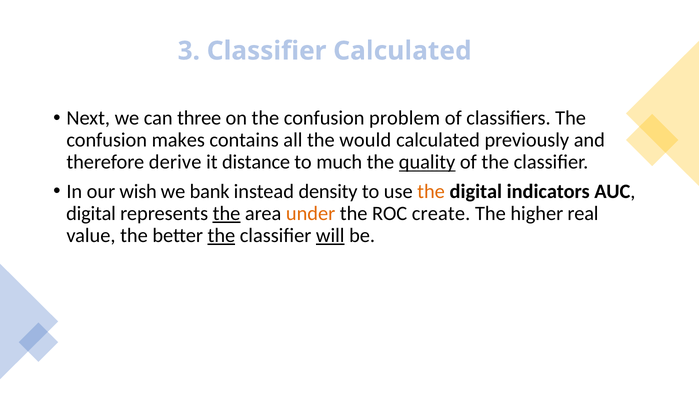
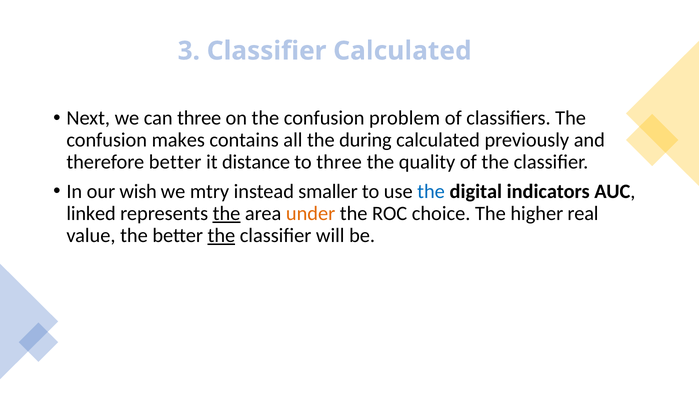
would: would -> during (365, 140)
therefore derive: derive -> better (175, 162)
to much: much -> three (339, 162)
quality underline: present -> none (427, 162)
bank: bank -> mtry (210, 192)
density: density -> smaller (328, 192)
the colour: orange -> blue (431, 192)
digital: digital -> linked (91, 214)
create: create -> choice (441, 214)
will underline: present -> none (330, 236)
